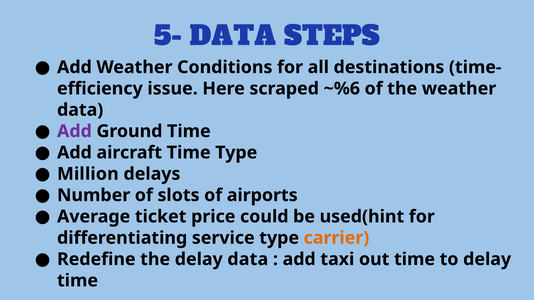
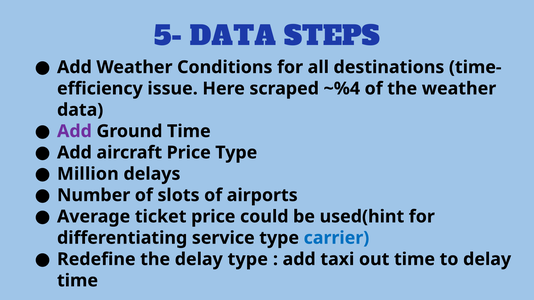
~%6: ~%6 -> ~%4 (342, 89)
aircraft Time: Time -> Price (189, 153)
carrier colour: orange -> blue (336, 238)
delay data: data -> type (248, 260)
